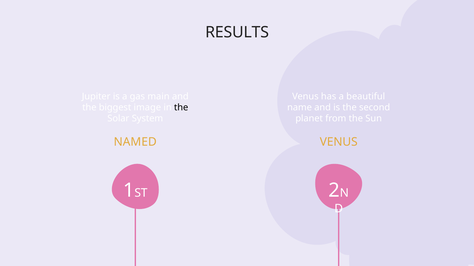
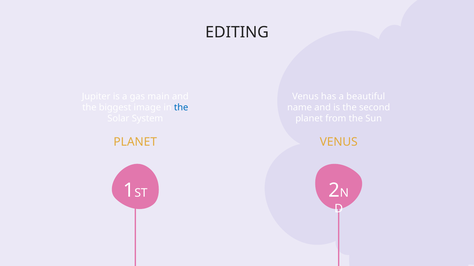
RESULTS: RESULTS -> EDITING (237, 32)
the colour: black -> blue (181, 108)
NAMED: NAMED -> PLANET (135, 142)
